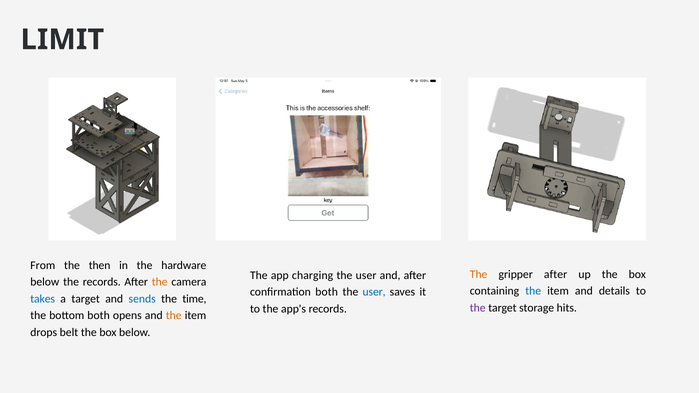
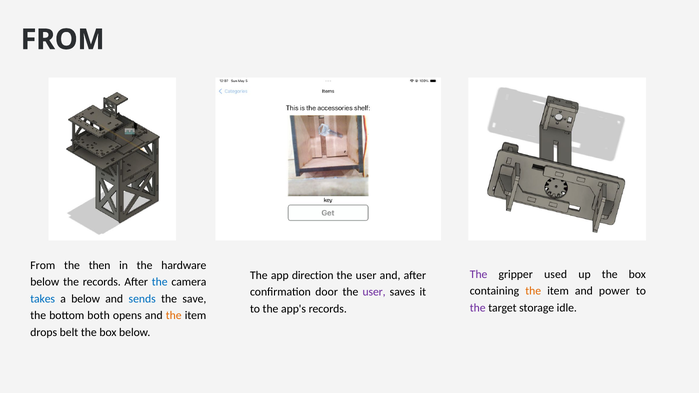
LIMIT: LIMIT -> FROM (63, 40)
The colour: orange -> purple (479, 274)
gripper after: after -> used (556, 274)
charging: charging -> direction (313, 275)
the colour: orange -> blue (160, 282)
the colour: blue -> orange (533, 291)
details: details -> power (614, 291)
confirmation both: both -> door (327, 292)
user colour: blue -> purple (374, 292)
a target: target -> below (86, 299)
time: time -> save (194, 299)
hits: hits -> idle (567, 308)
